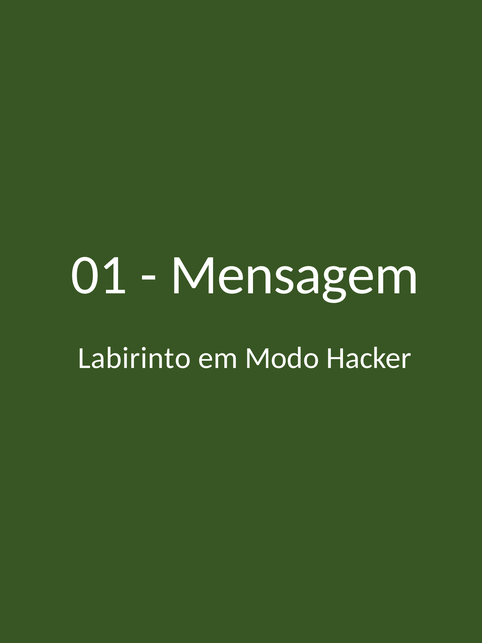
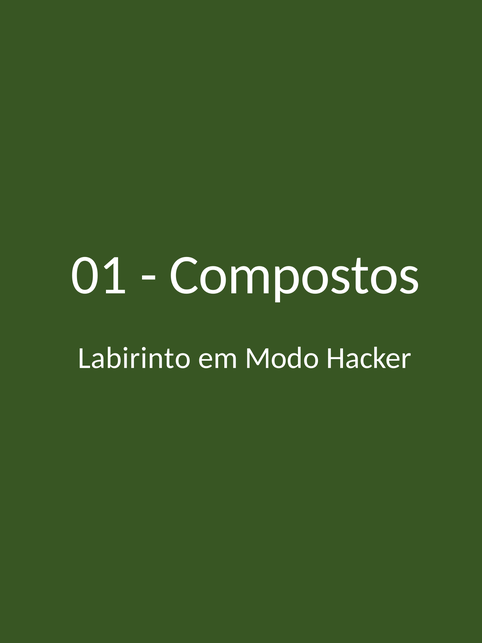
Mensagem: Mensagem -> Compostos (295, 275)
